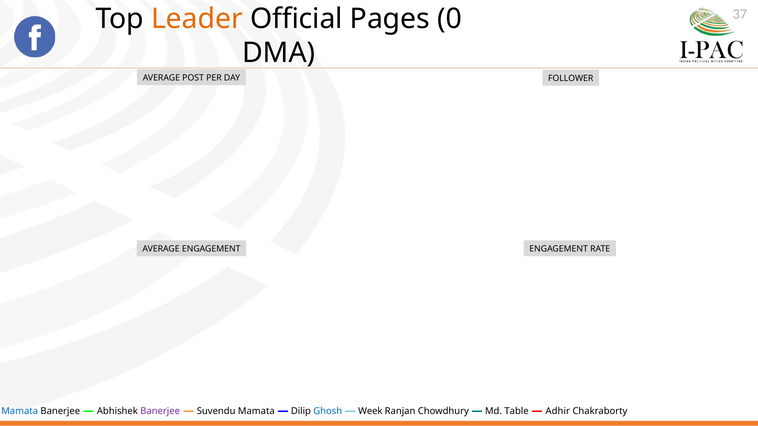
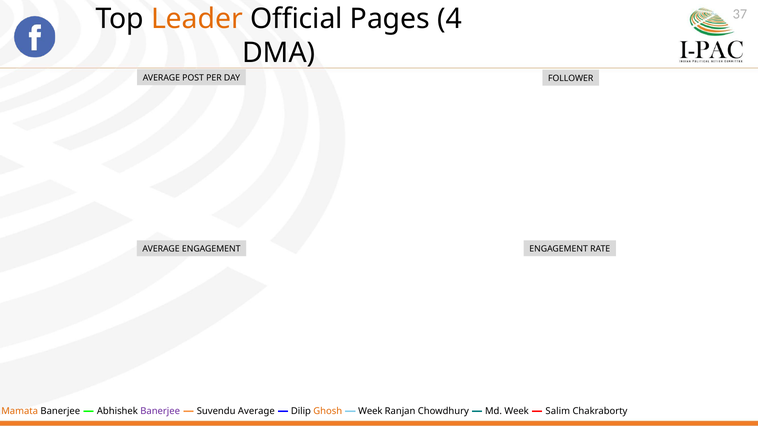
0: 0 -> 4 (449, 19)
Mamata colour: blue -> orange (20, 411)
Suvendu Mamata: Mamata -> Average (256, 411)
Ghosh colour: blue -> orange (328, 411)
Md Table: Table -> Week (517, 411)
Adhir: Adhir -> Salim (558, 411)
